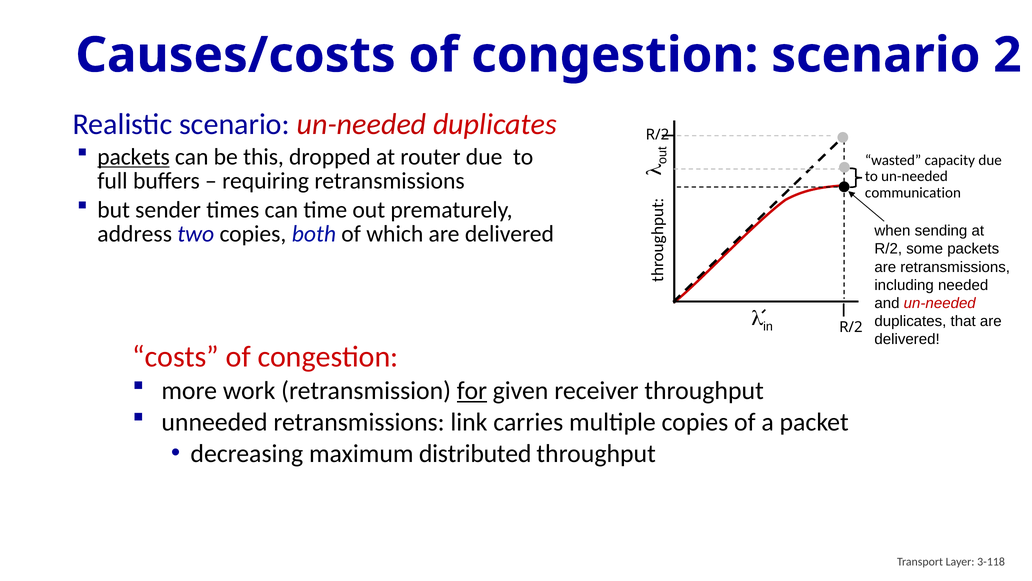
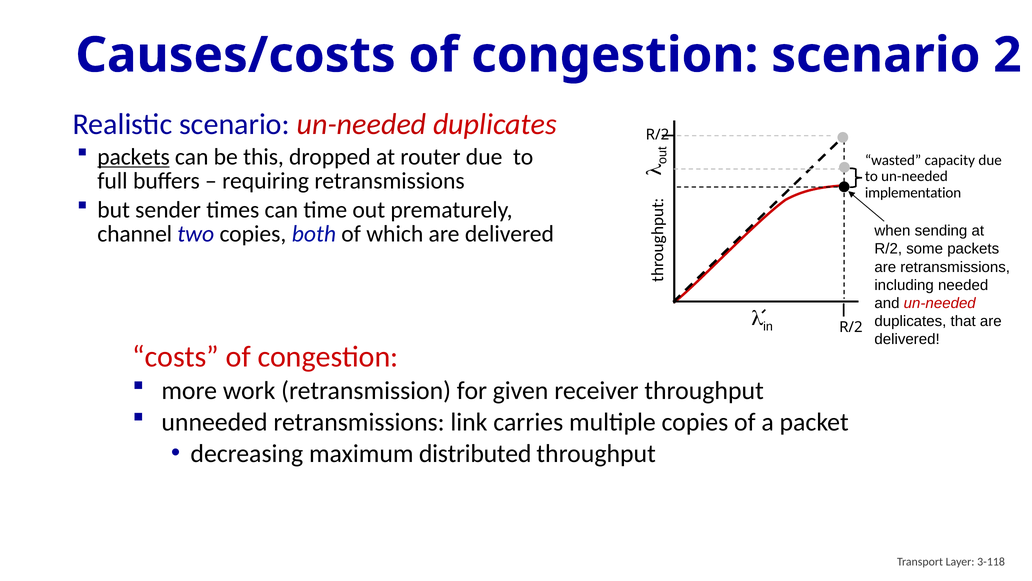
communication: communication -> implementation (913, 193)
address: address -> channel (135, 234)
for underline: present -> none (472, 390)
